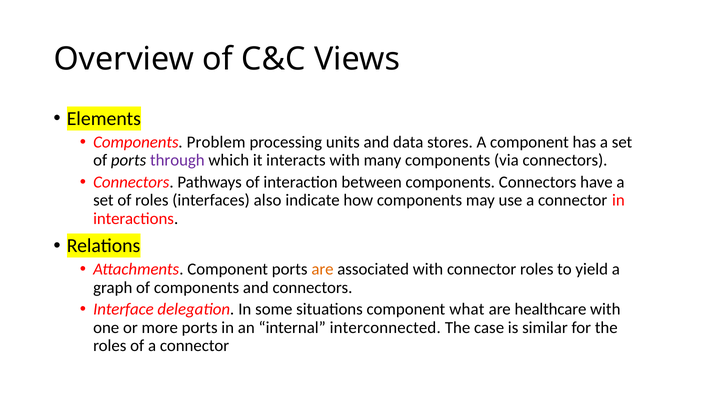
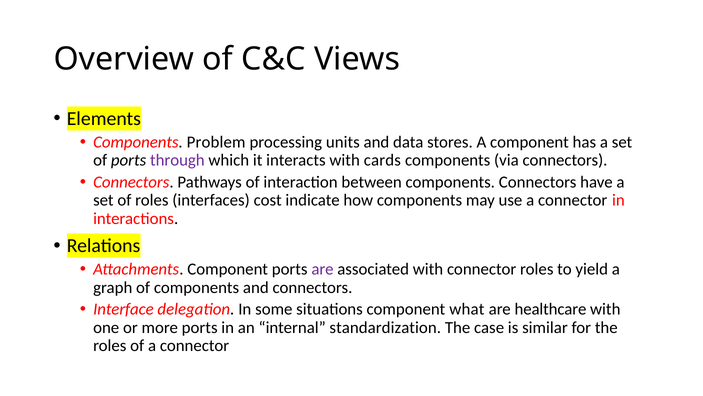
many: many -> cards (382, 160)
also: also -> cost (268, 200)
are colour: orange -> purple (322, 269)
interconnected: interconnected -> standardization (385, 327)
